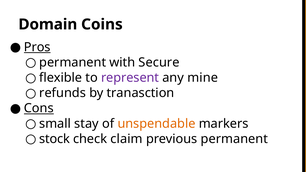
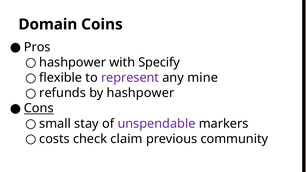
Pros underline: present -> none (37, 47)
permanent: permanent -> hashpower (73, 62)
Secure: Secure -> Specify (159, 62)
by tranasction: tranasction -> hashpower (140, 93)
unspendable colour: orange -> purple (157, 124)
stock: stock -> costs (54, 139)
previous permanent: permanent -> community (234, 139)
